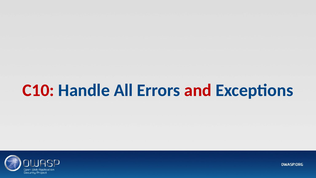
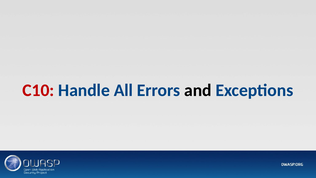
and colour: red -> black (198, 90)
